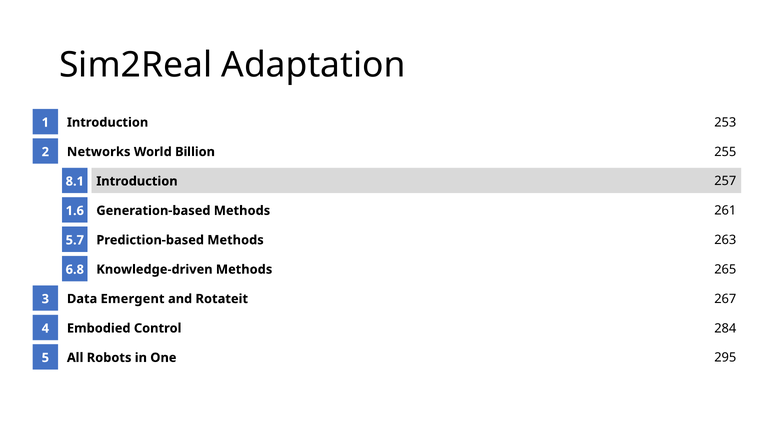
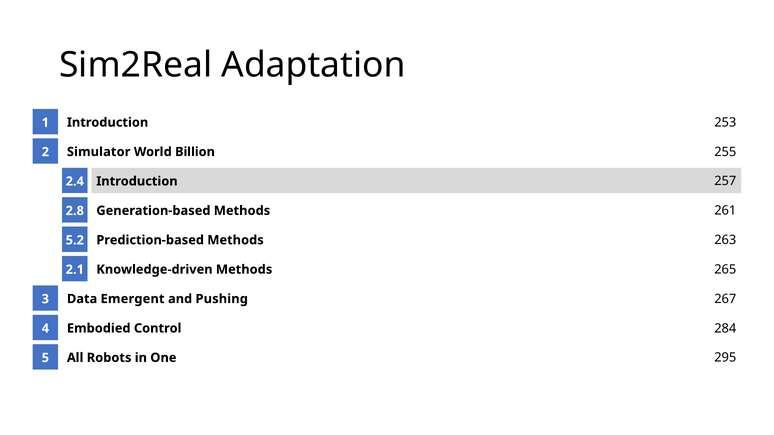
Networks: Networks -> Simulator (99, 152)
8.1: 8.1 -> 2.4 (75, 182)
1.6: 1.6 -> 2.8 (75, 211)
5.7: 5.7 -> 5.2 (75, 240)
6.8: 6.8 -> 2.1 (75, 270)
Rotateit: Rotateit -> Pushing (222, 299)
